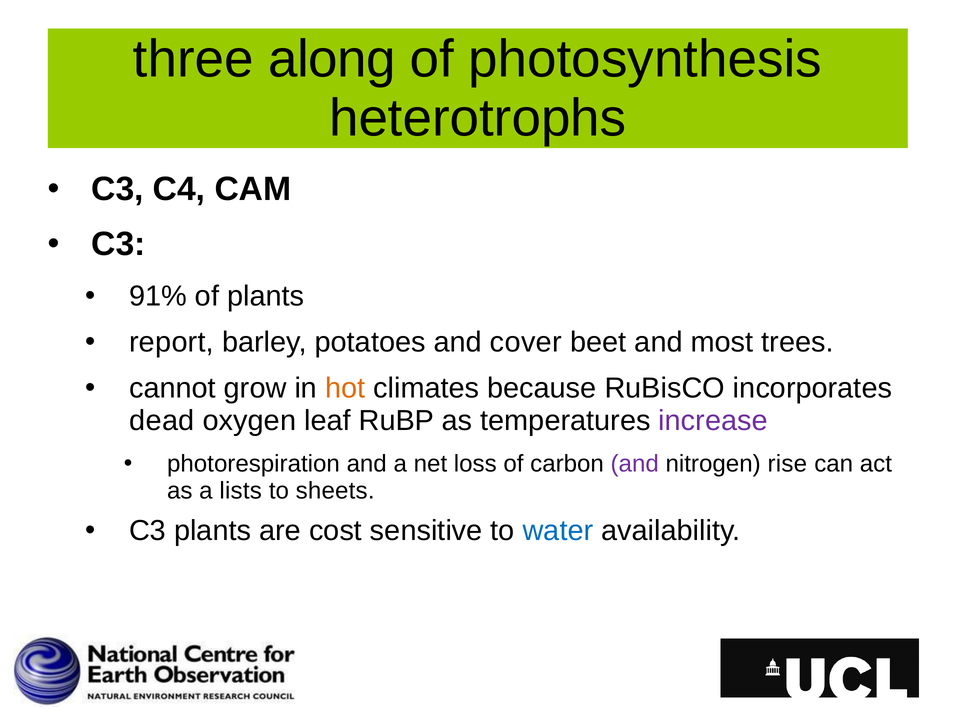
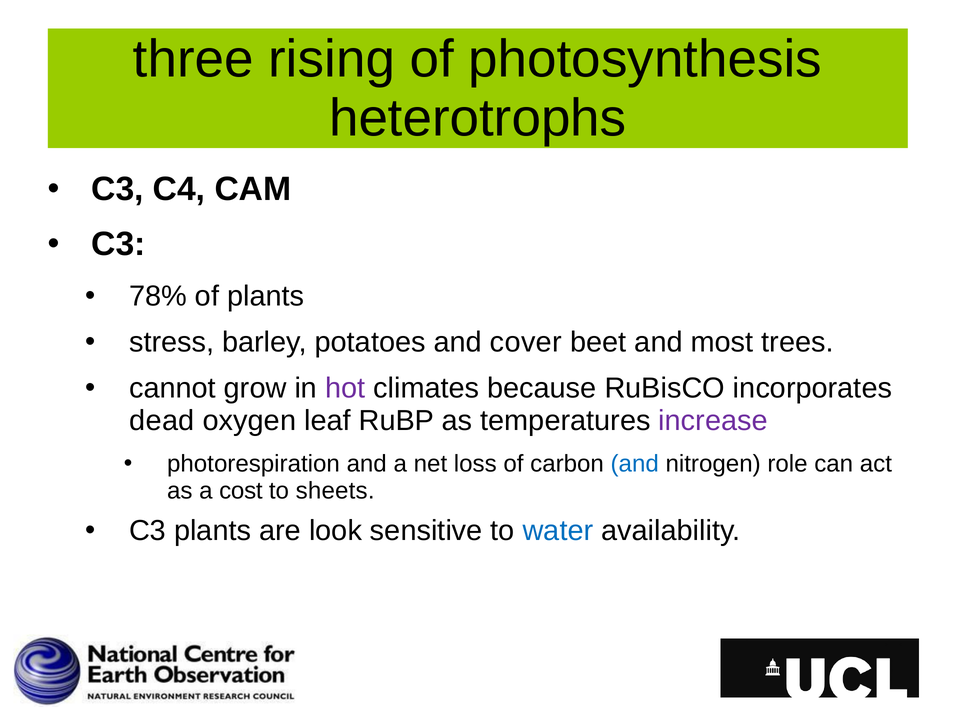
along: along -> rising (332, 59)
91%: 91% -> 78% (158, 296)
report: report -> stress (172, 342)
hot colour: orange -> purple (345, 388)
and colour: purple -> blue (635, 464)
rise: rise -> role (787, 464)
lists: lists -> cost (241, 491)
cost: cost -> look (335, 530)
